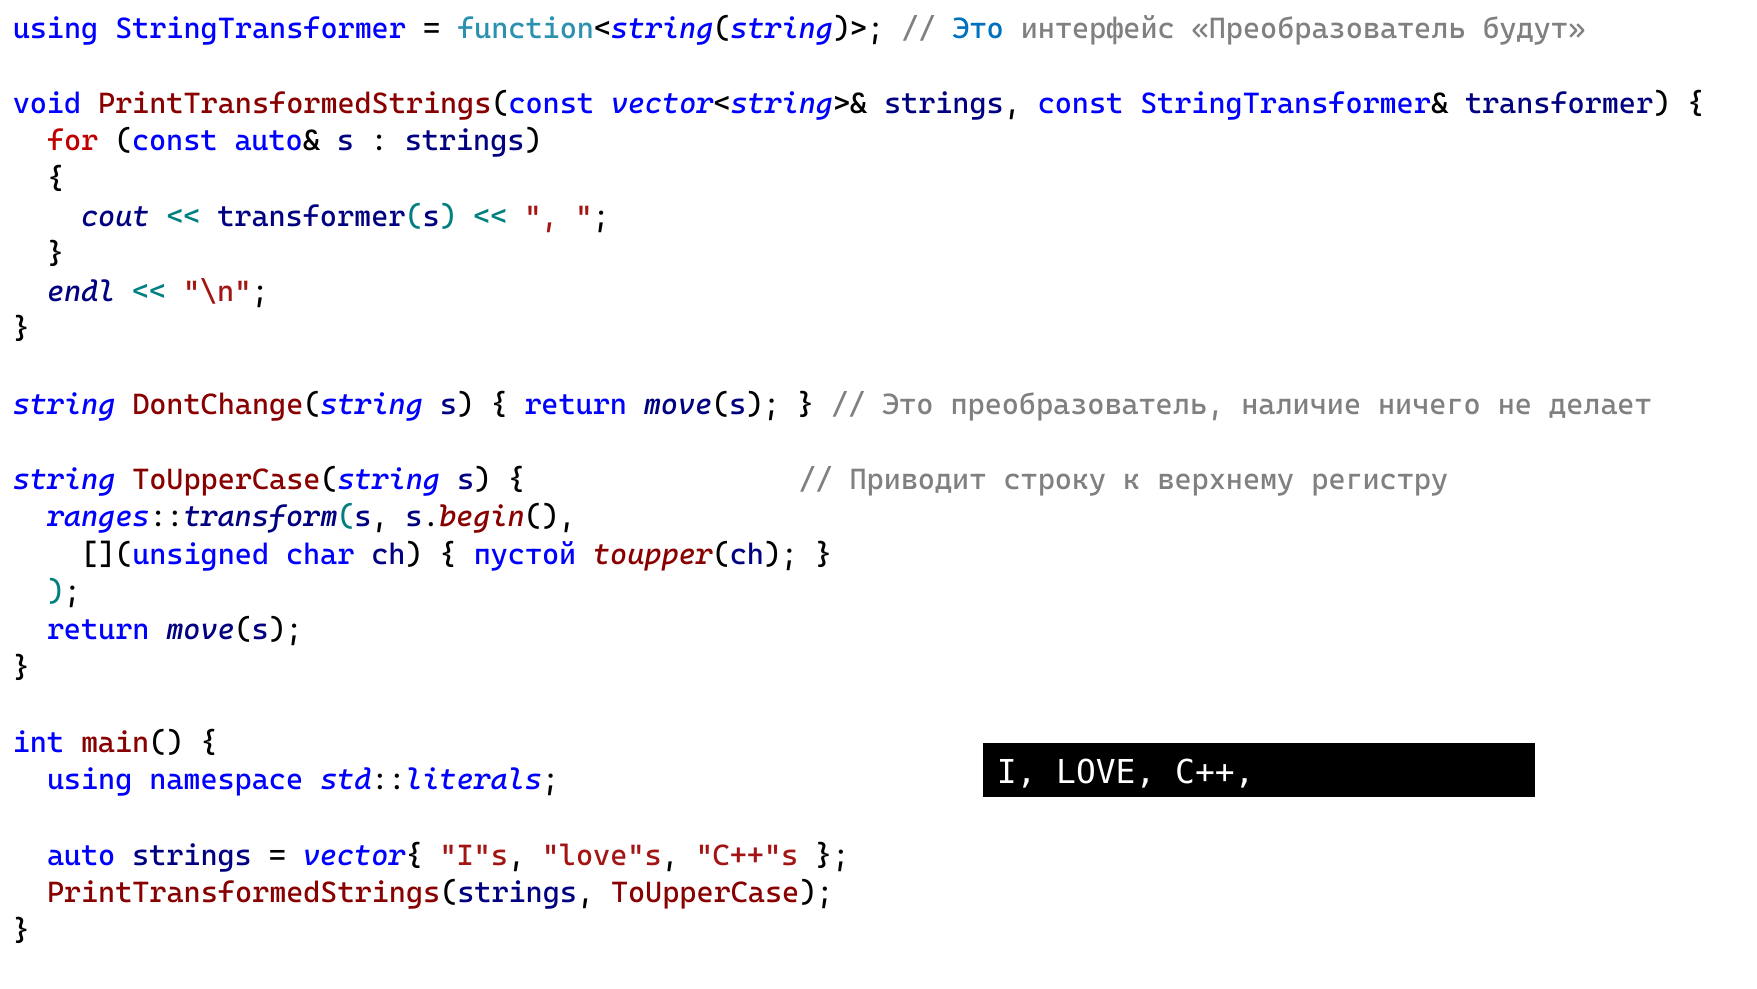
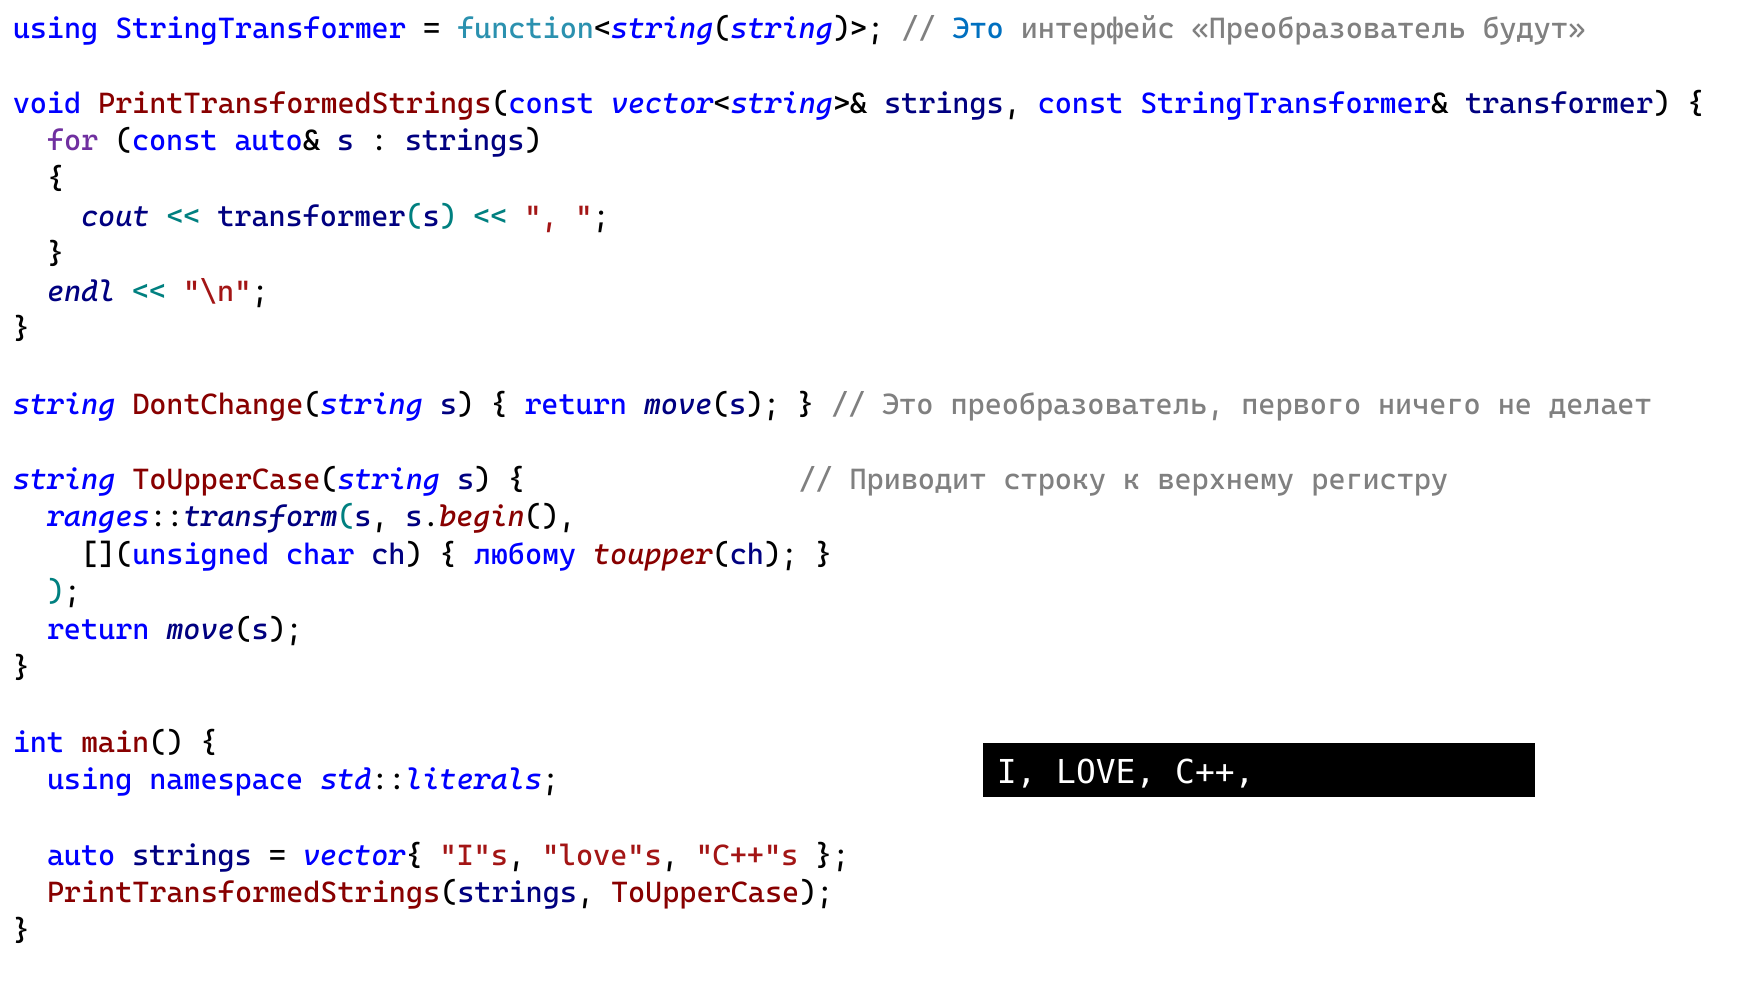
for colour: red -> purple (73, 141)
наличие: наличие -> первого (1301, 404)
пустой: пустой -> любому (525, 554)
